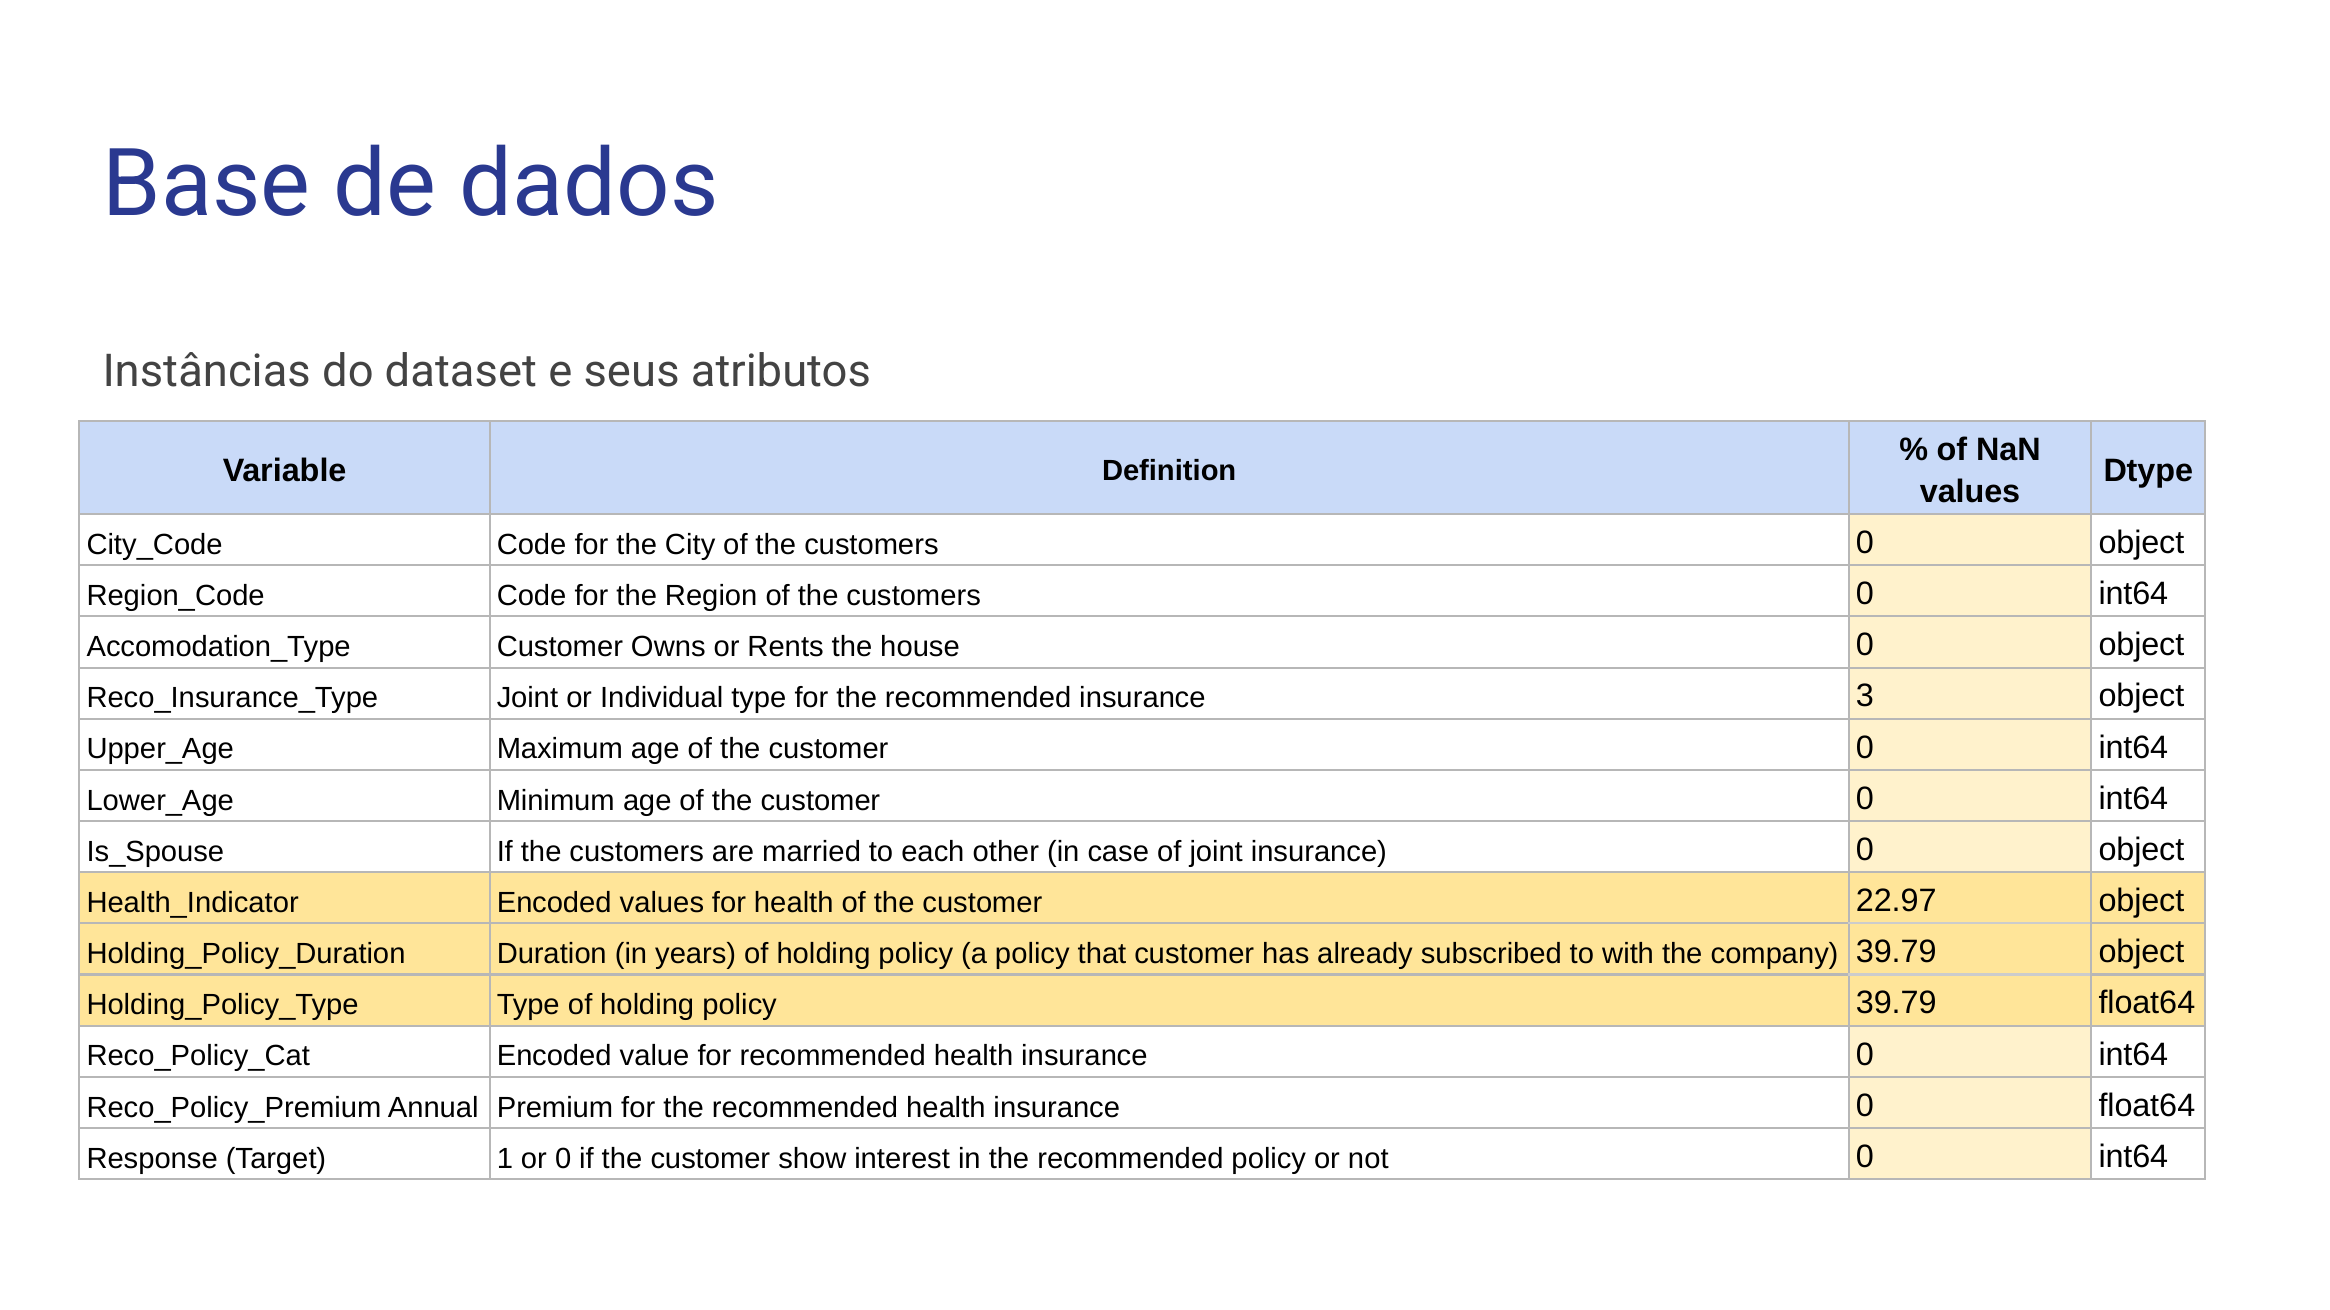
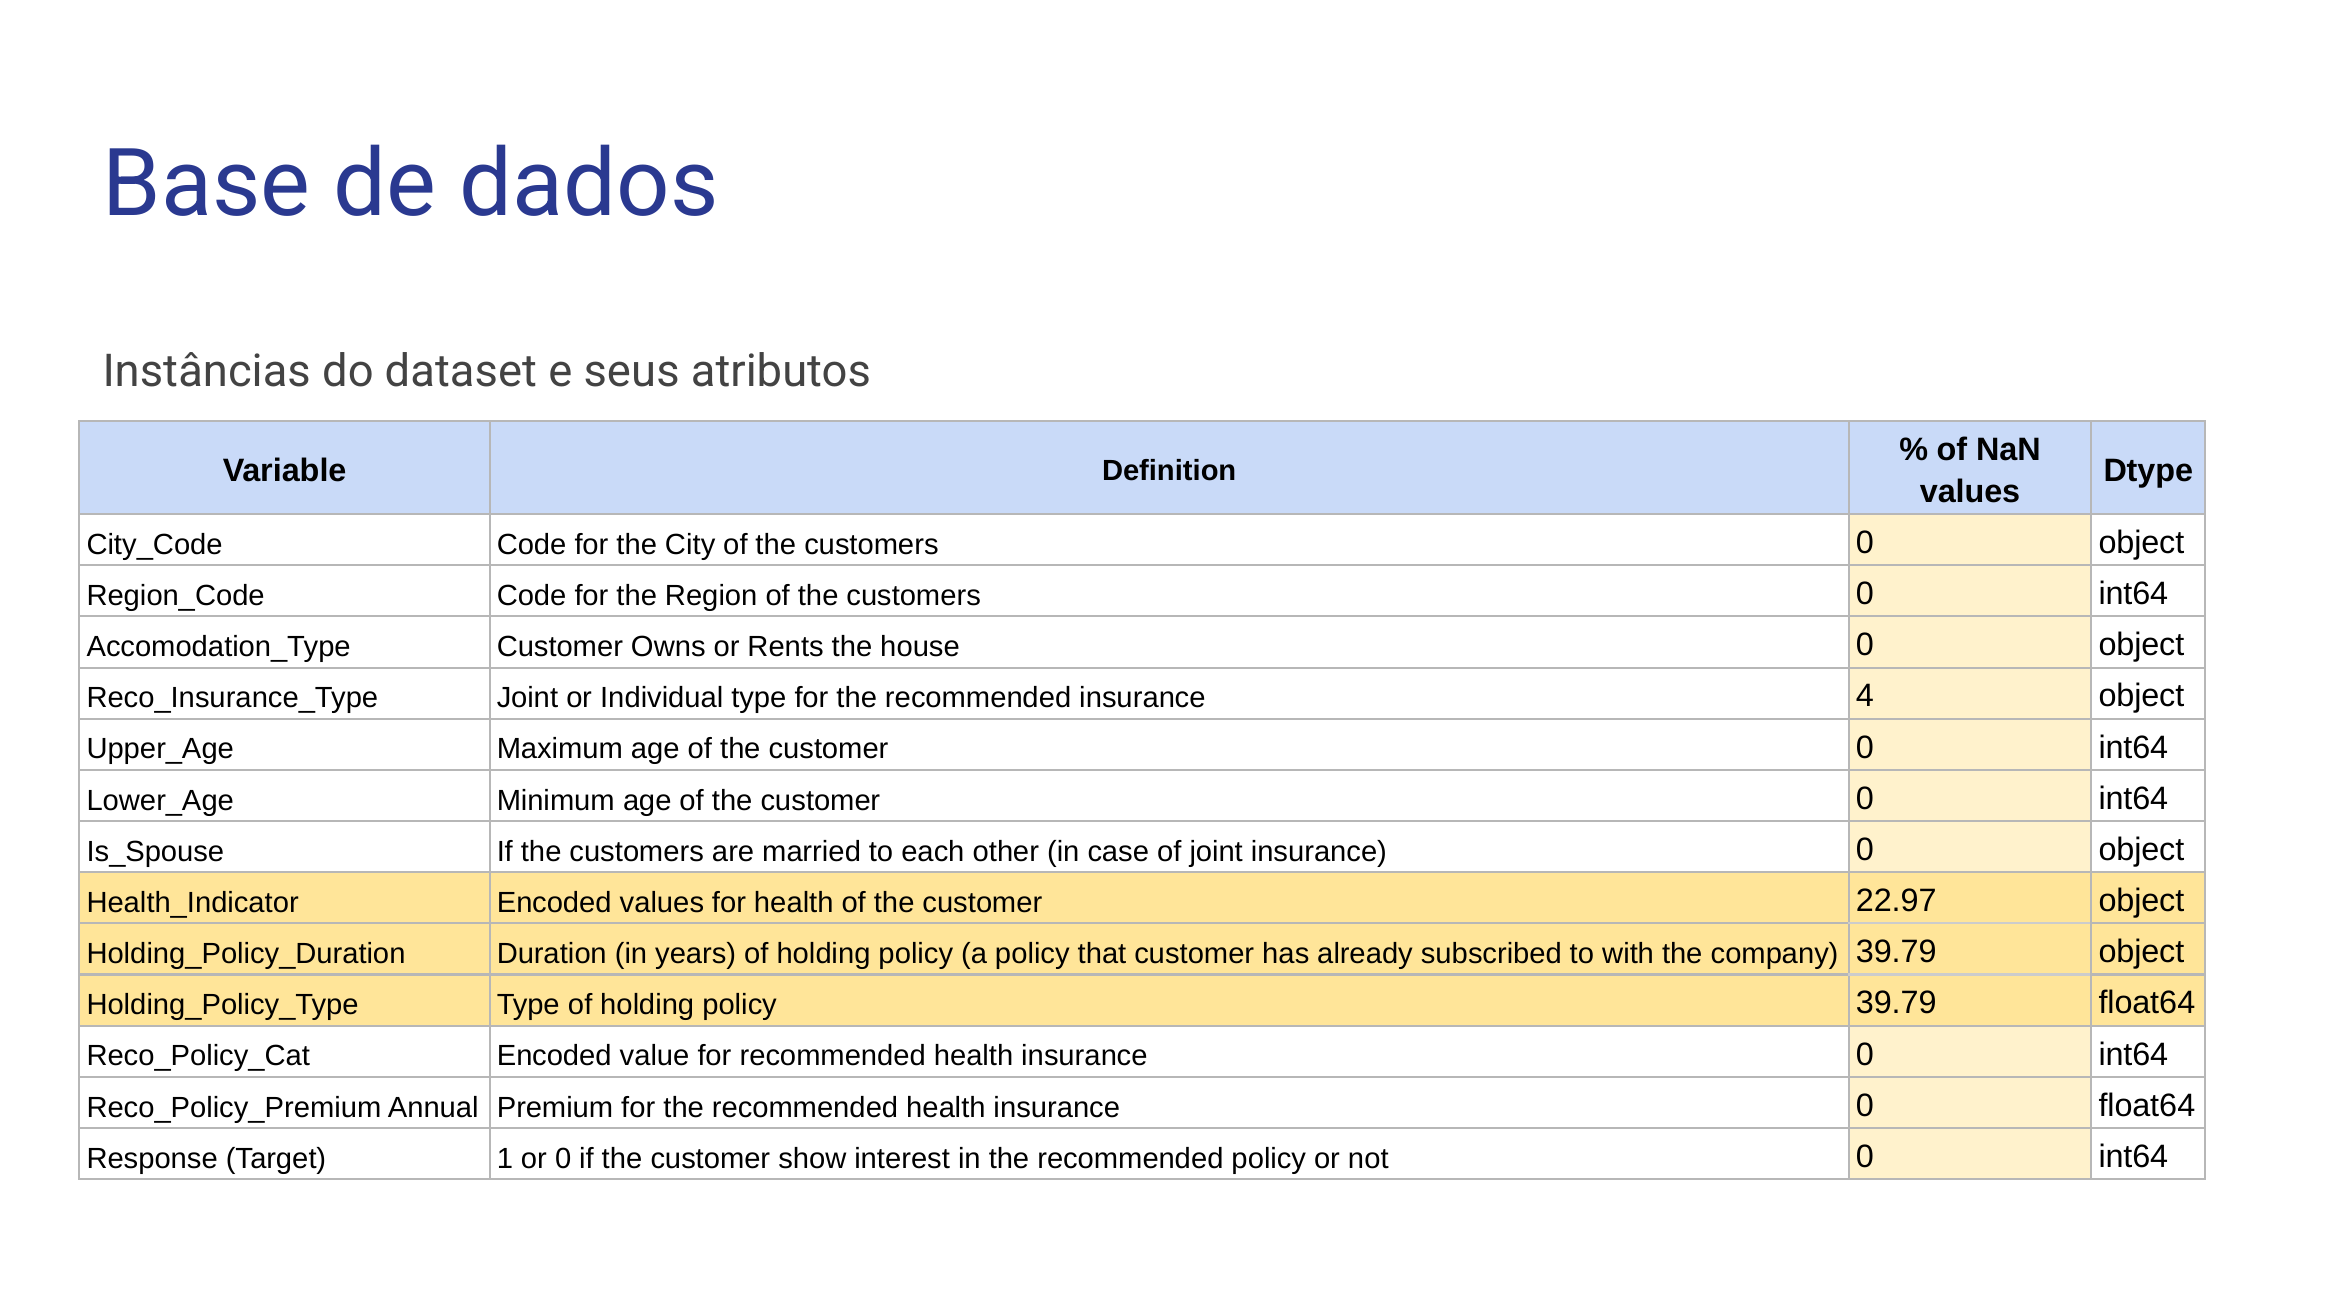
3: 3 -> 4 (1865, 697)
